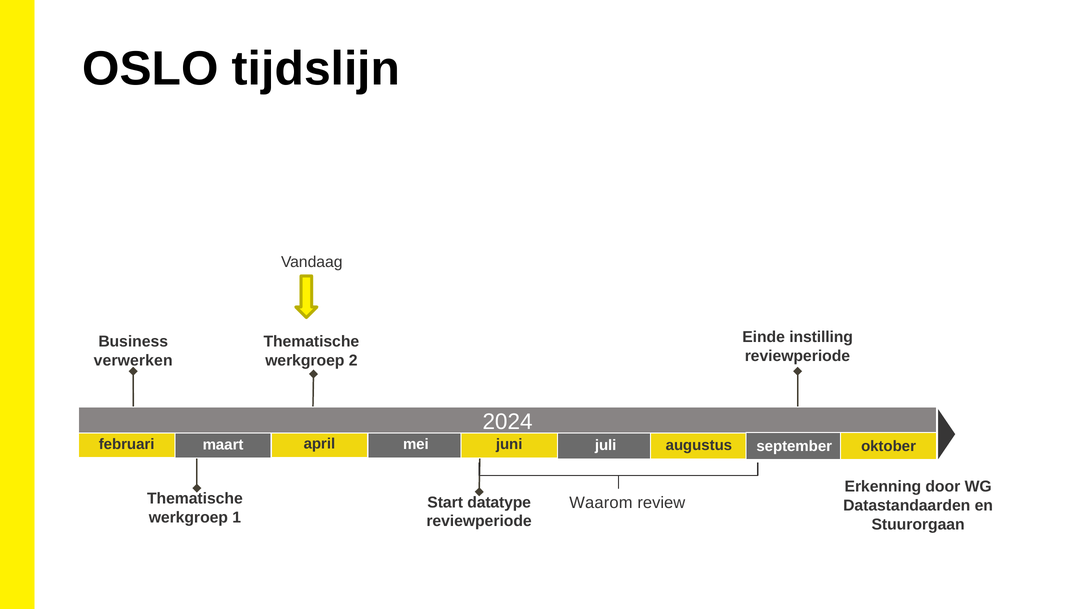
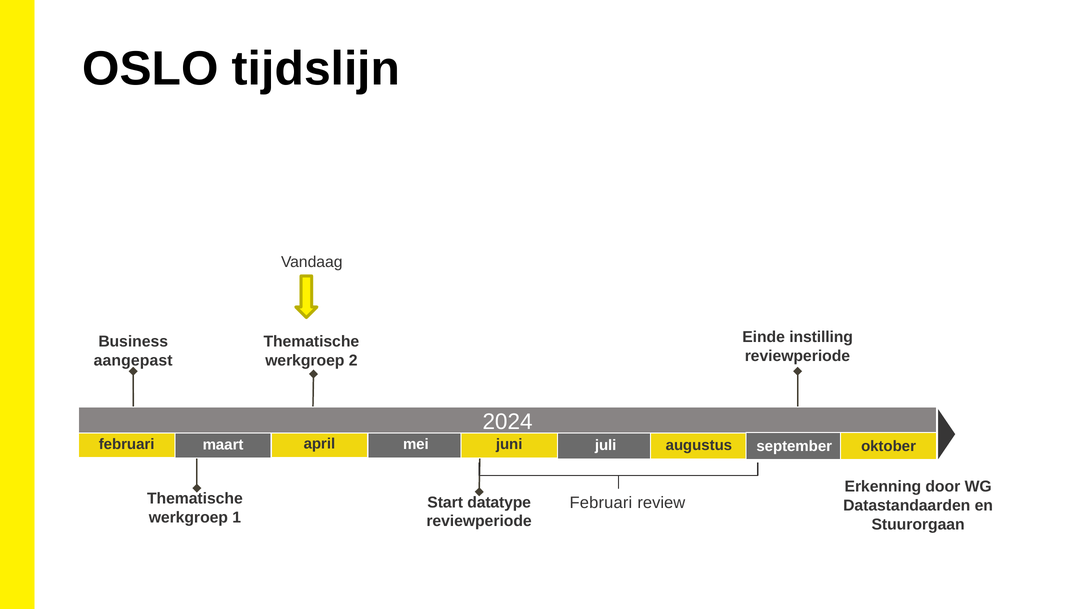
verwerken: verwerken -> aangepast (133, 361)
Waarom: Waarom -> Februari (601, 502)
